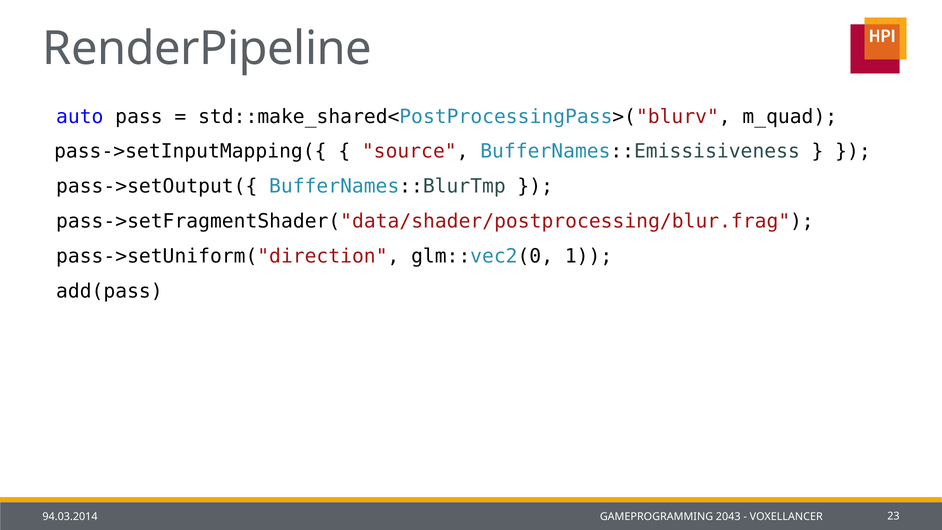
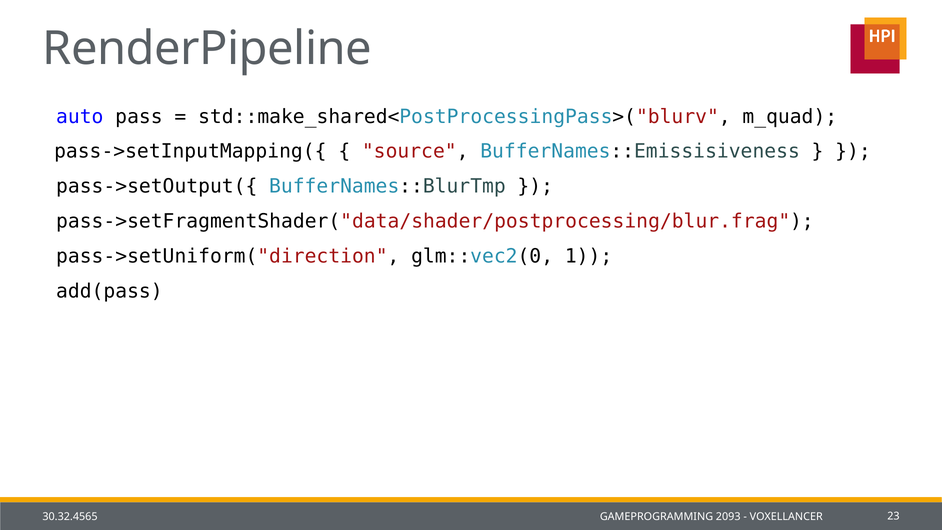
94.03.2014: 94.03.2014 -> 30.32.4565 (70, 517)
2043: 2043 -> 2093 (728, 517)
